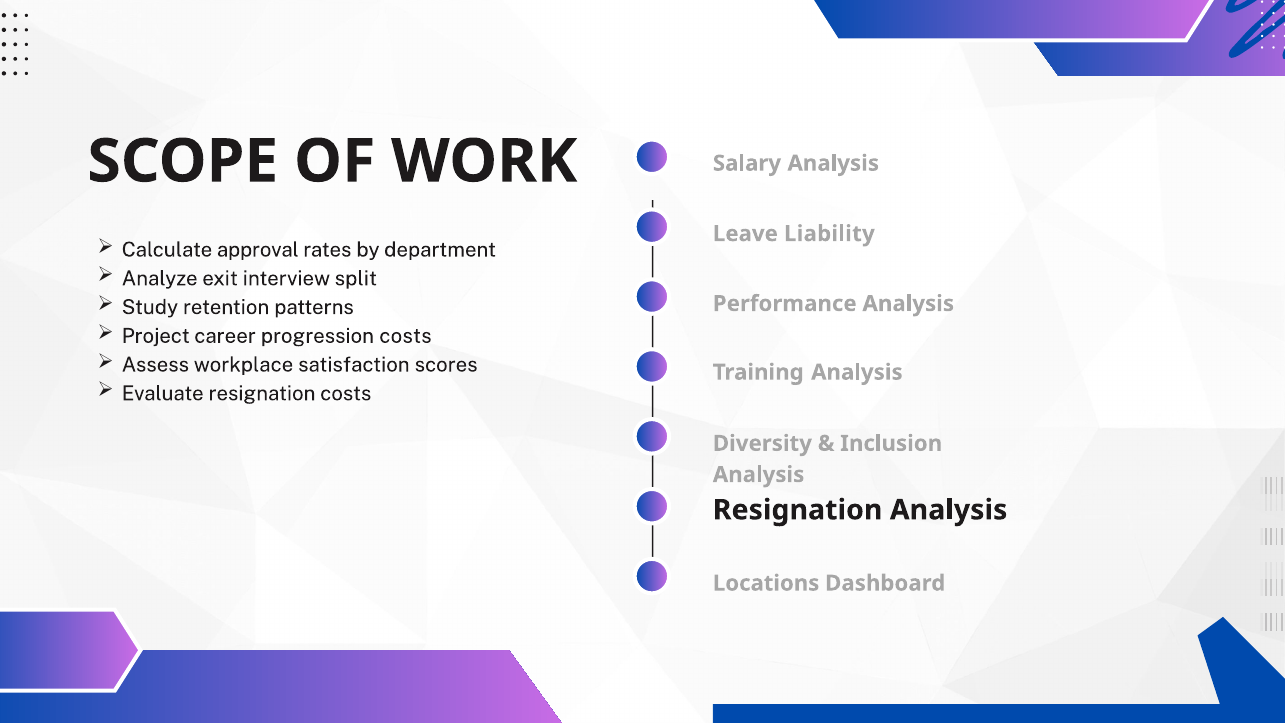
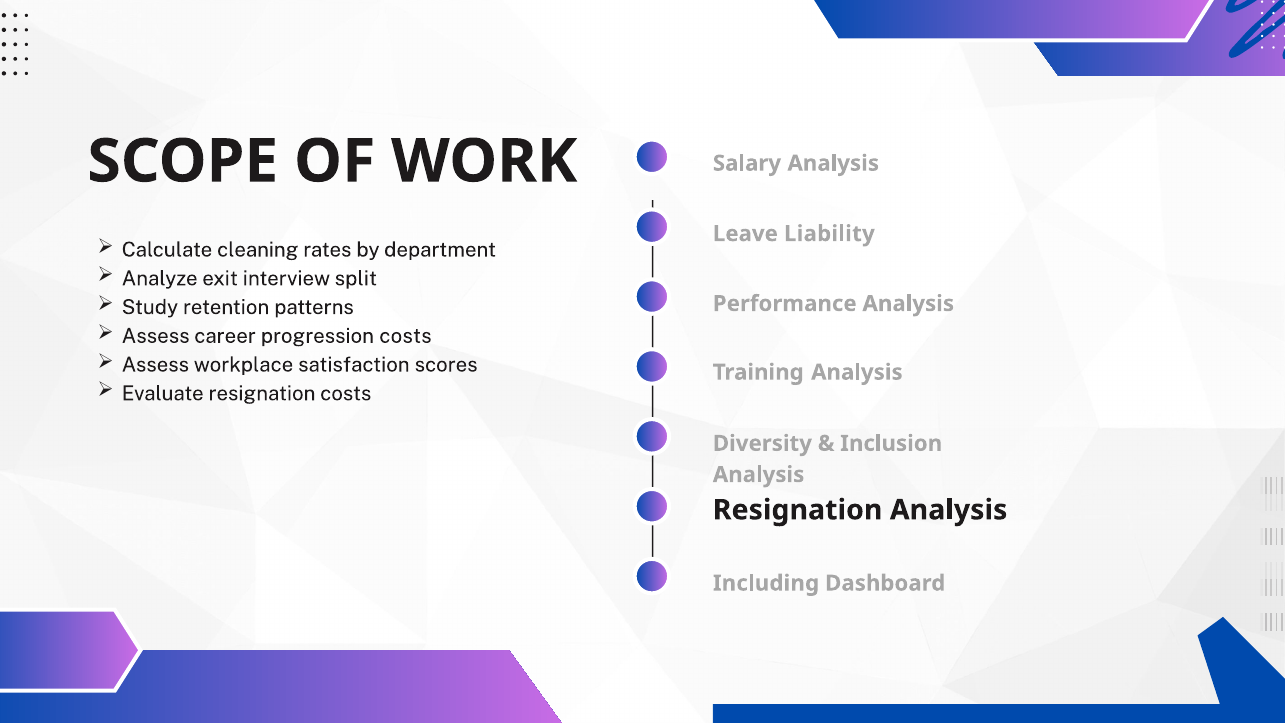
approval: approval -> cleaning (258, 250)
Project: Project -> Assess (156, 336)
Locations: Locations -> Including (766, 583)
